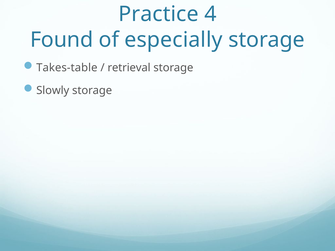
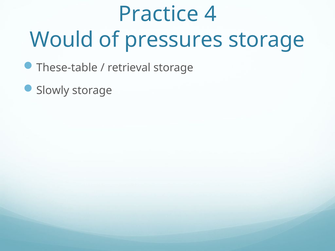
Found: Found -> Would (62, 40)
especially: especially -> pressures (174, 40)
Takes-table: Takes-table -> These-table (67, 68)
